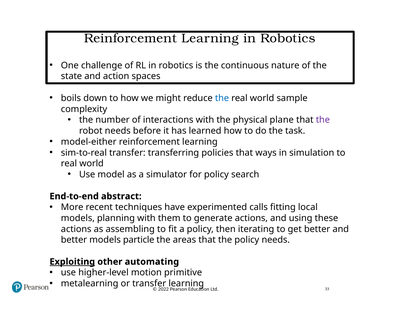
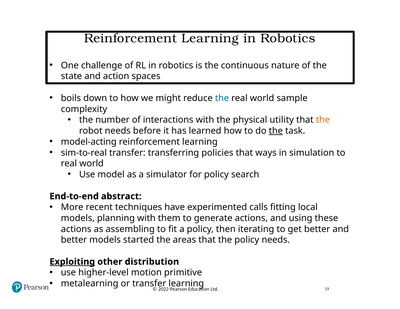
plane: plane -> utility (282, 120)
the colour: purple -> orange (323, 120)
the underline: none -> present (276, 131)
model-either: model-either -> model-acting (89, 142)
particle: particle -> started (139, 240)
automating: automating -> distribution (152, 262)
